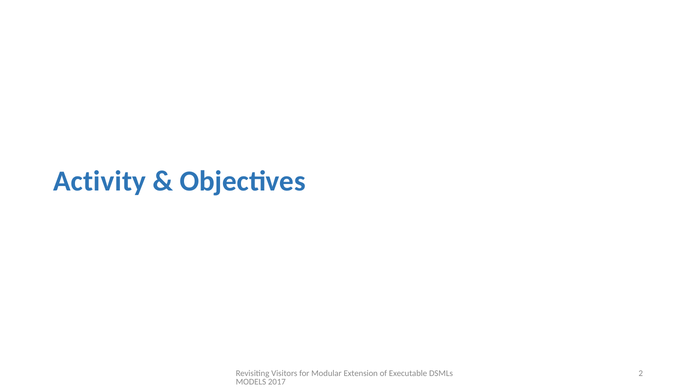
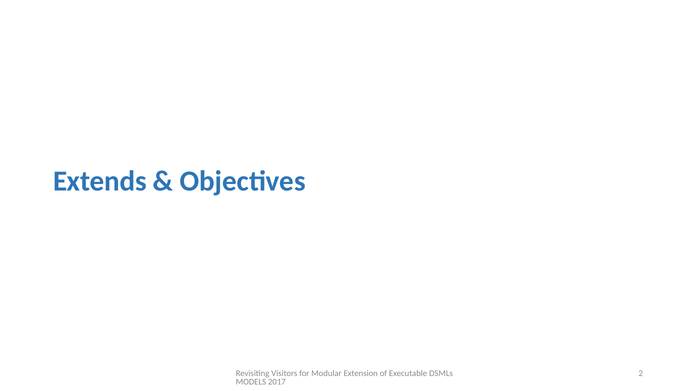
Activity: Activity -> Extends (100, 181)
